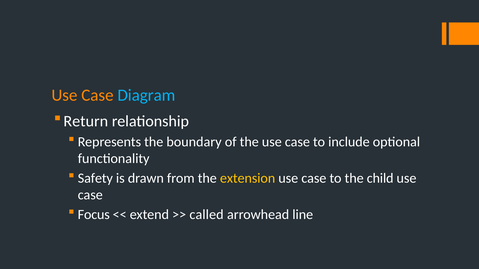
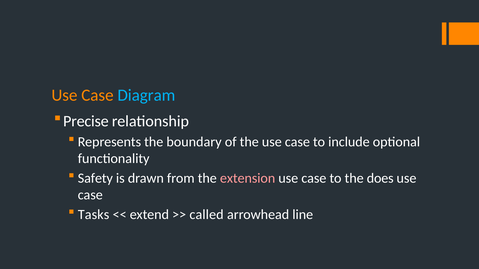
Return: Return -> Precise (86, 121)
extension colour: yellow -> pink (248, 179)
child: child -> does (380, 179)
Focus: Focus -> Tasks (94, 215)
